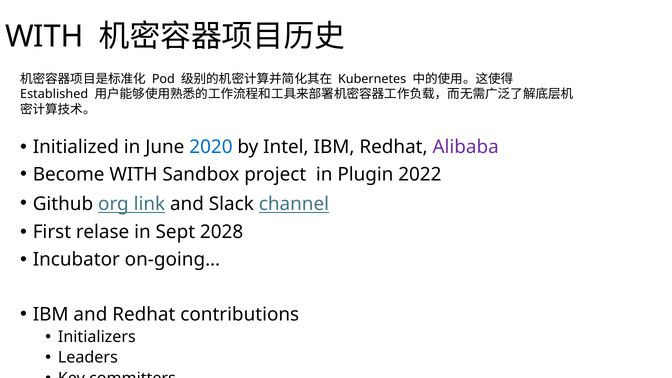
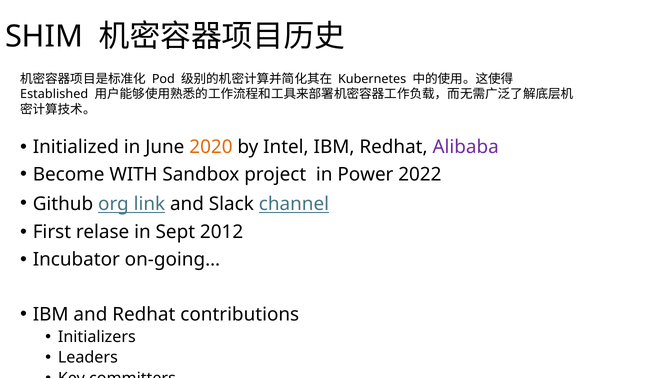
WITH: WITH -> SHIM (44, 37)
2020 colour: blue -> orange (211, 147)
Plugin: Plugin -> Power (365, 174)
2028: 2028 -> 2012 (222, 232)
